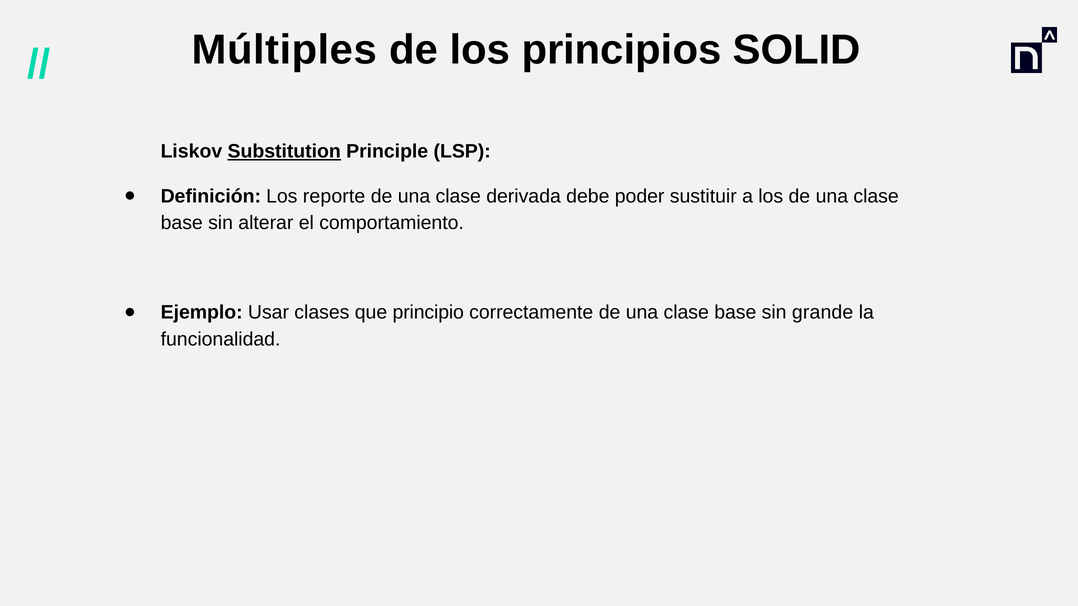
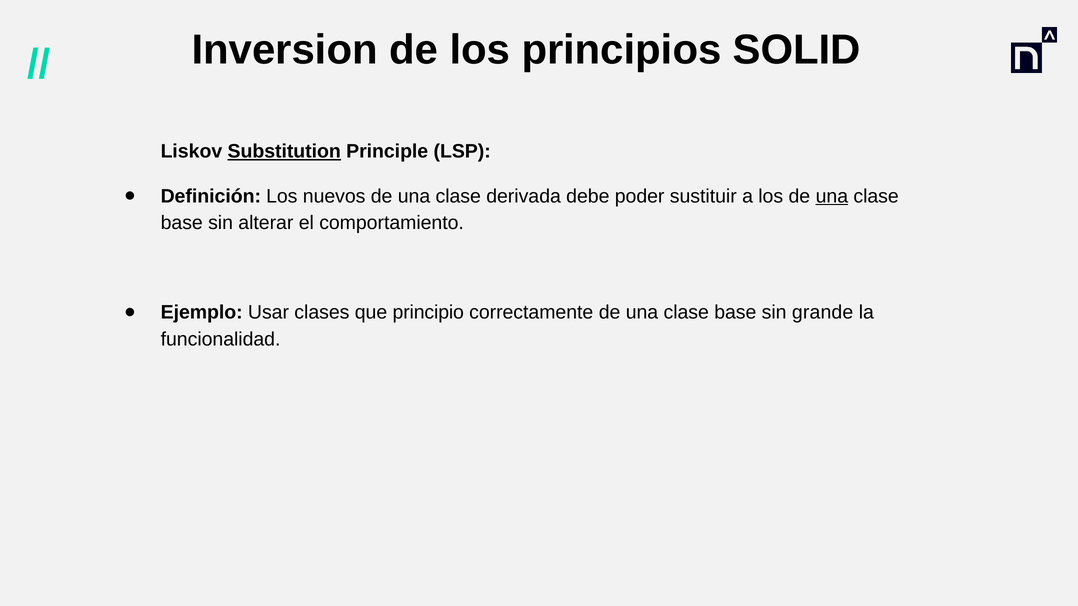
Múltiples: Múltiples -> Inversion (285, 50)
reporte: reporte -> nuevos (334, 196)
una underline: none -> present (832, 196)
